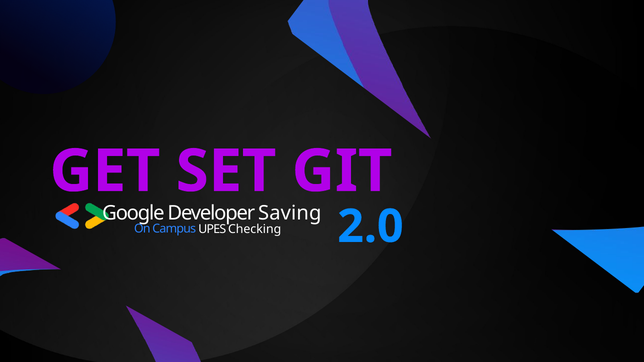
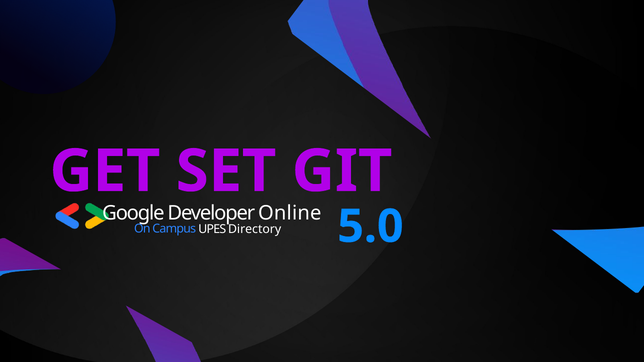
Saving: Saving -> Online (290, 213)
2.0: 2.0 -> 5.0 (370, 227)
Checking: Checking -> Directory (255, 230)
